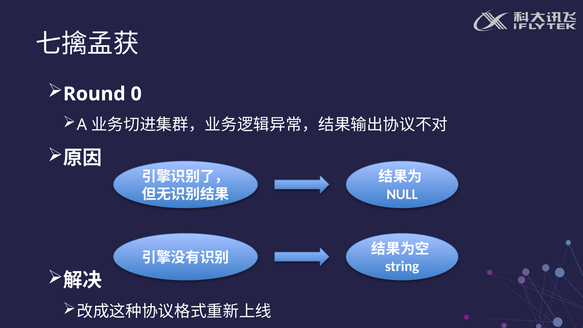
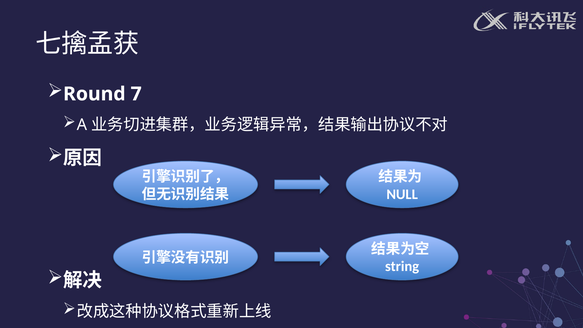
0: 0 -> 7 (136, 94)
